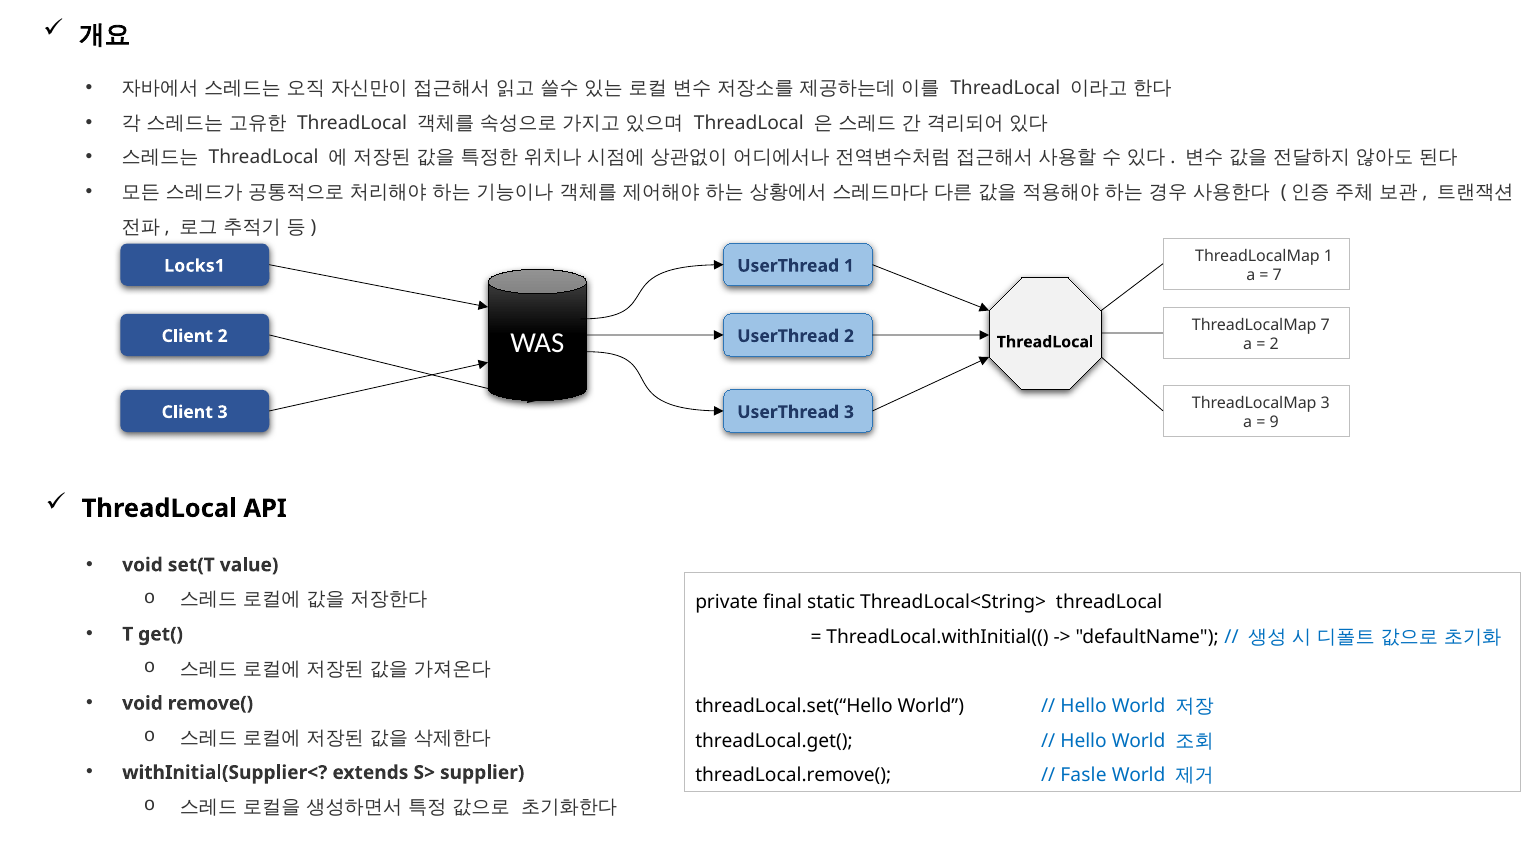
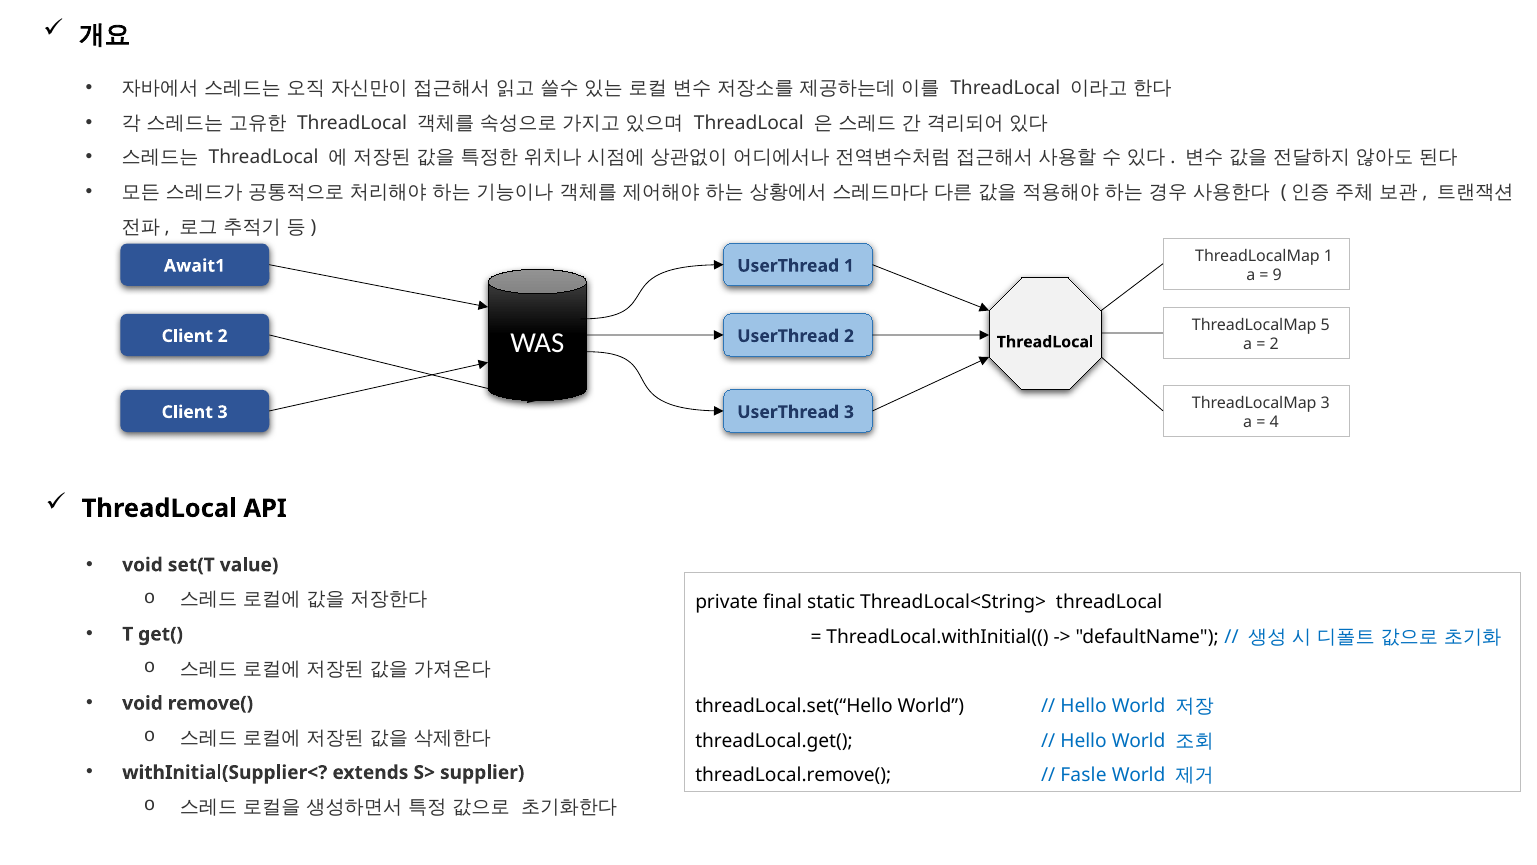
Locks1: Locks1 -> Await1 (195, 266)
7: 7 -> 9 (1277, 275)
ThreadLocalMap 7: 7 -> 5 (1325, 325)
9: 9 -> 4 (1274, 422)
